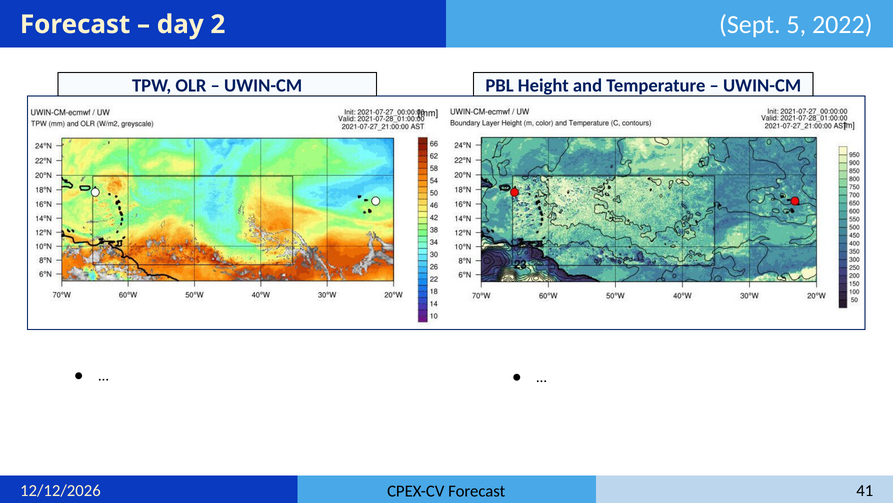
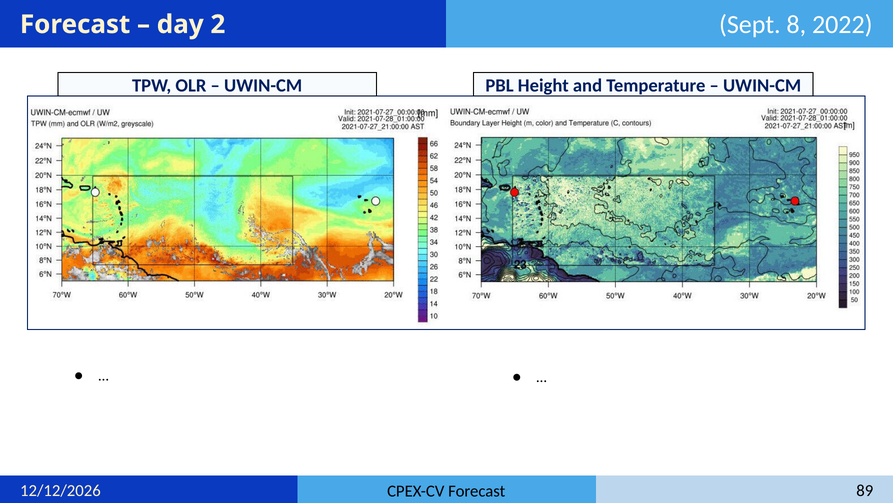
5: 5 -> 8 (796, 24)
41: 41 -> 89 (865, 490)
